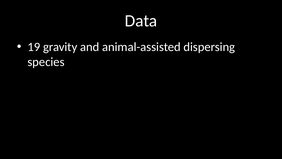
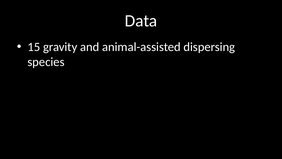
19: 19 -> 15 (34, 47)
